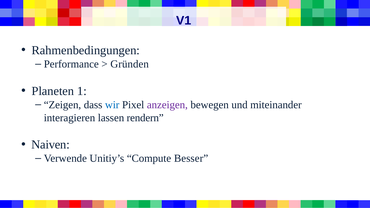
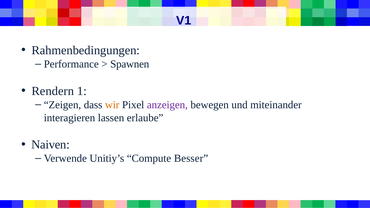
Gründen: Gründen -> Spawnen (130, 64)
Planeten: Planeten -> Rendern (53, 91)
wir colour: blue -> orange (112, 105)
rendern: rendern -> erlaube (145, 118)
